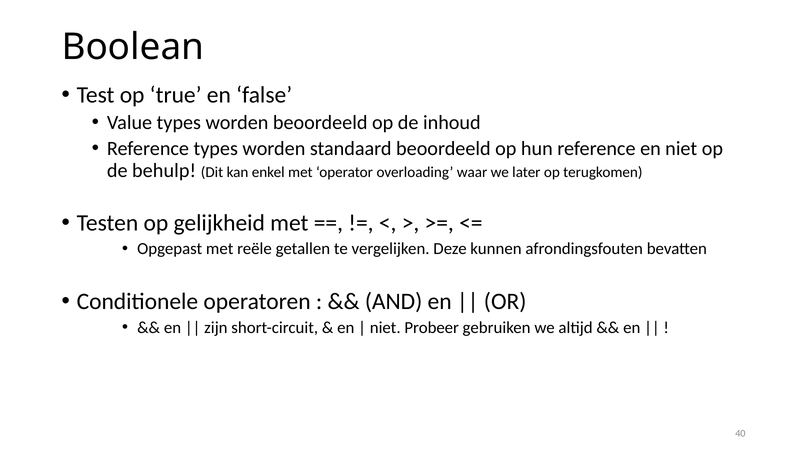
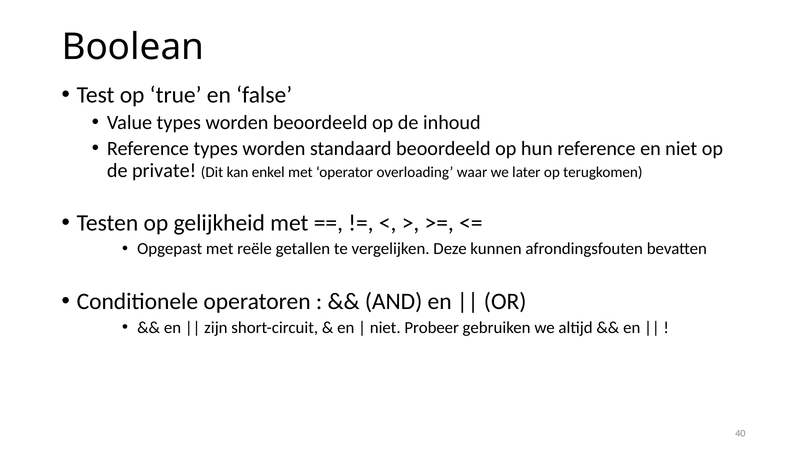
behulp: behulp -> private (164, 170)
